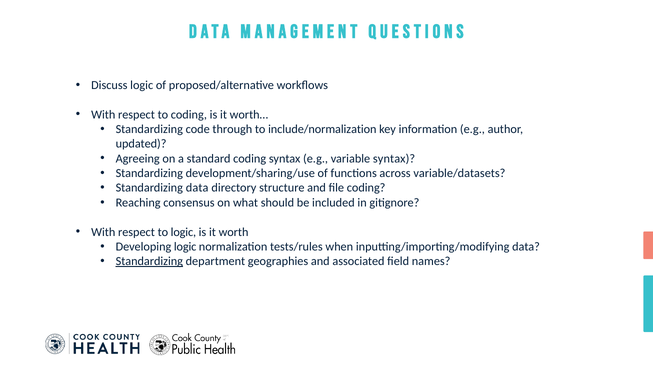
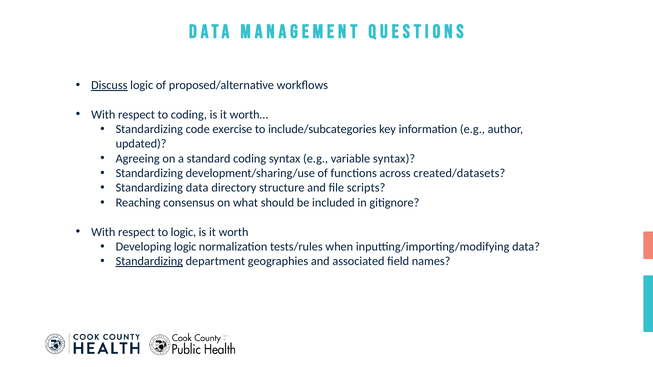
Discuss underline: none -> present (109, 85)
through: through -> exercise (232, 129)
include/normalization: include/normalization -> include/subcategories (322, 129)
variable/datasets: variable/datasets -> created/datasets (459, 173)
file coding: coding -> scripts (366, 188)
